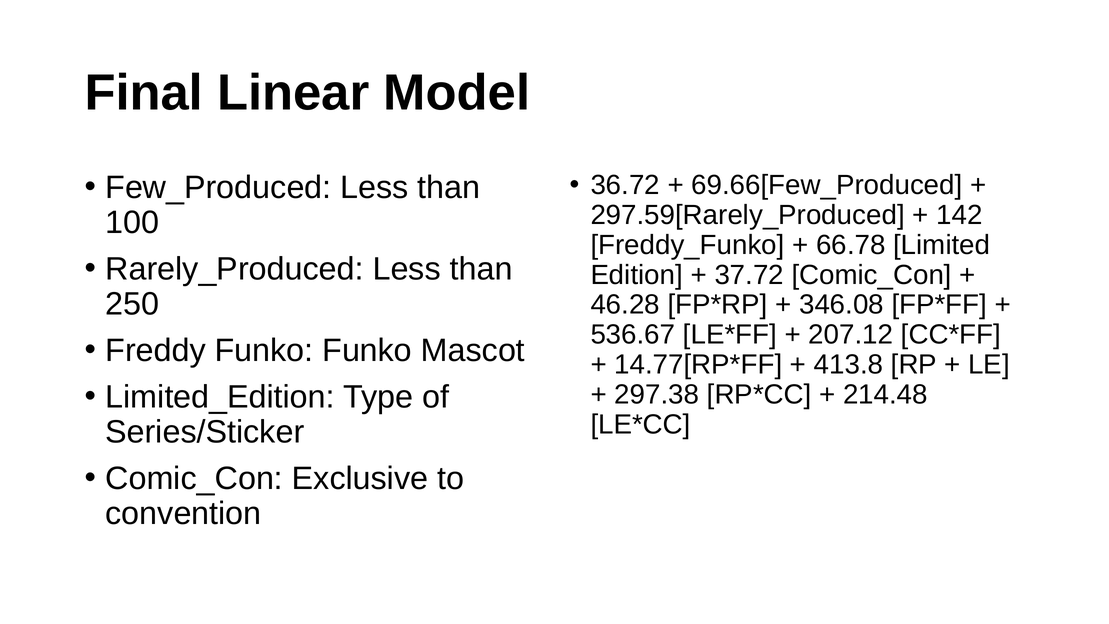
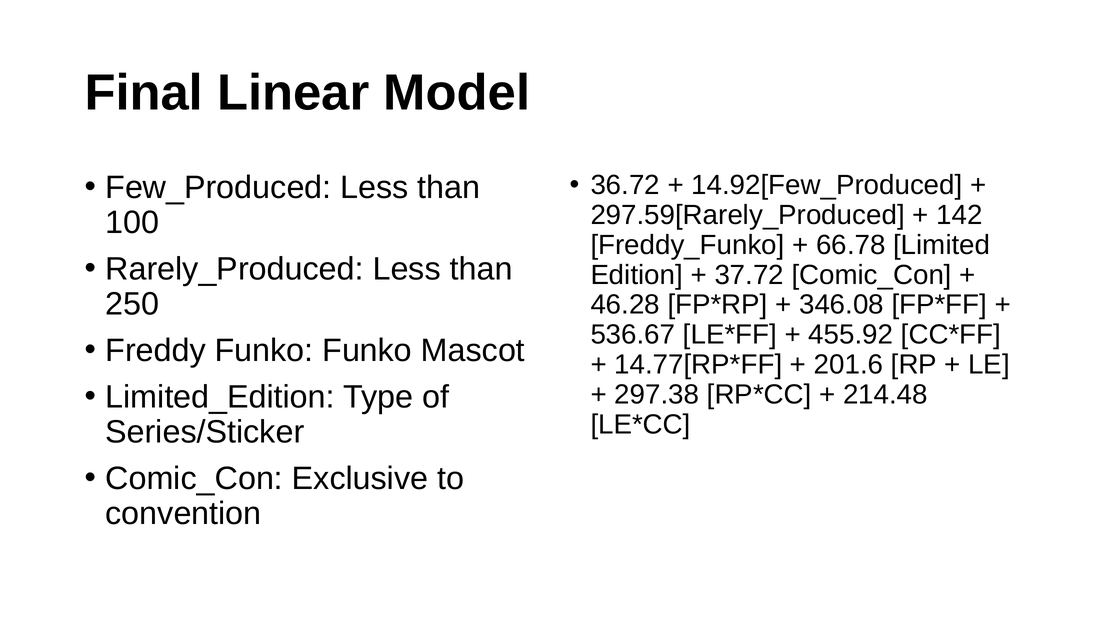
69.66[Few_Produced: 69.66[Few_Produced -> 14.92[Few_Produced (827, 185)
207.12: 207.12 -> 455.92 (851, 335)
413.8: 413.8 -> 201.6 (848, 365)
